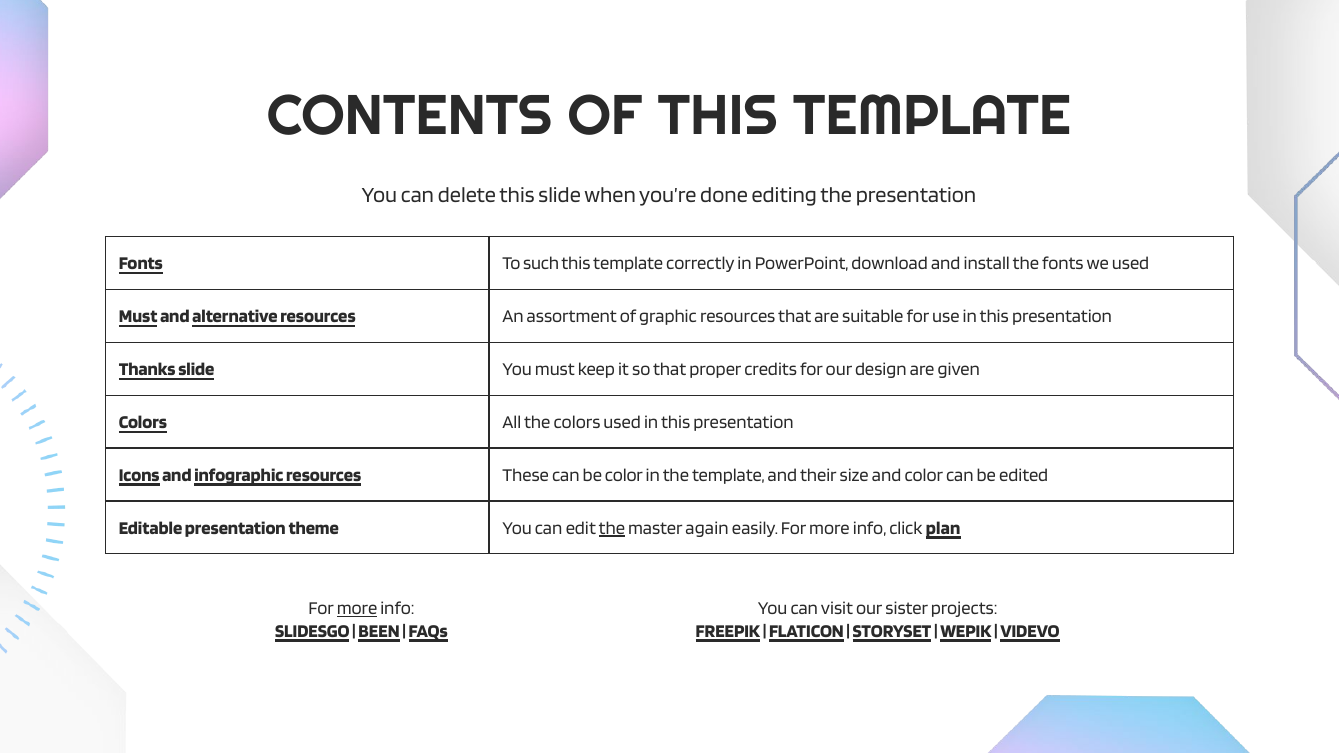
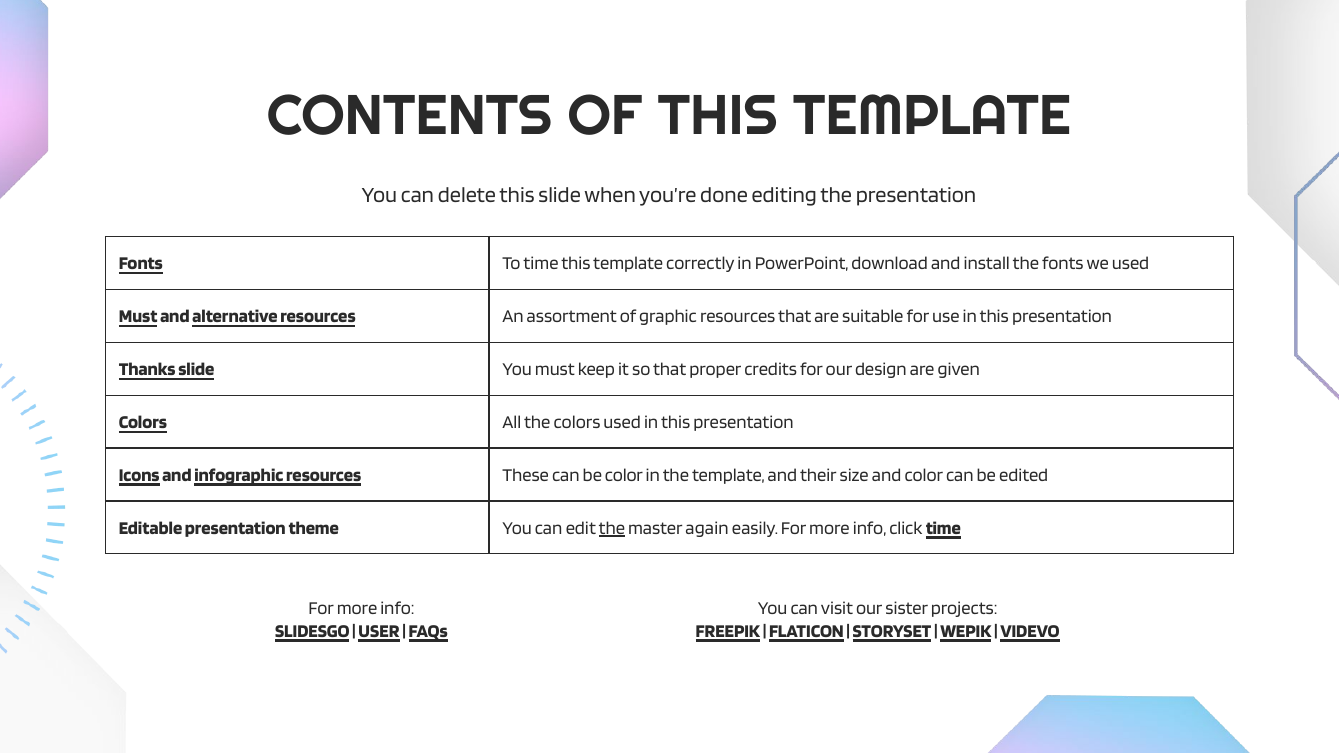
To such: such -> time (541, 264)
click plan: plan -> time (943, 528)
more underline: present -> none (357, 609)
BEEN: BEEN -> USER (379, 631)
